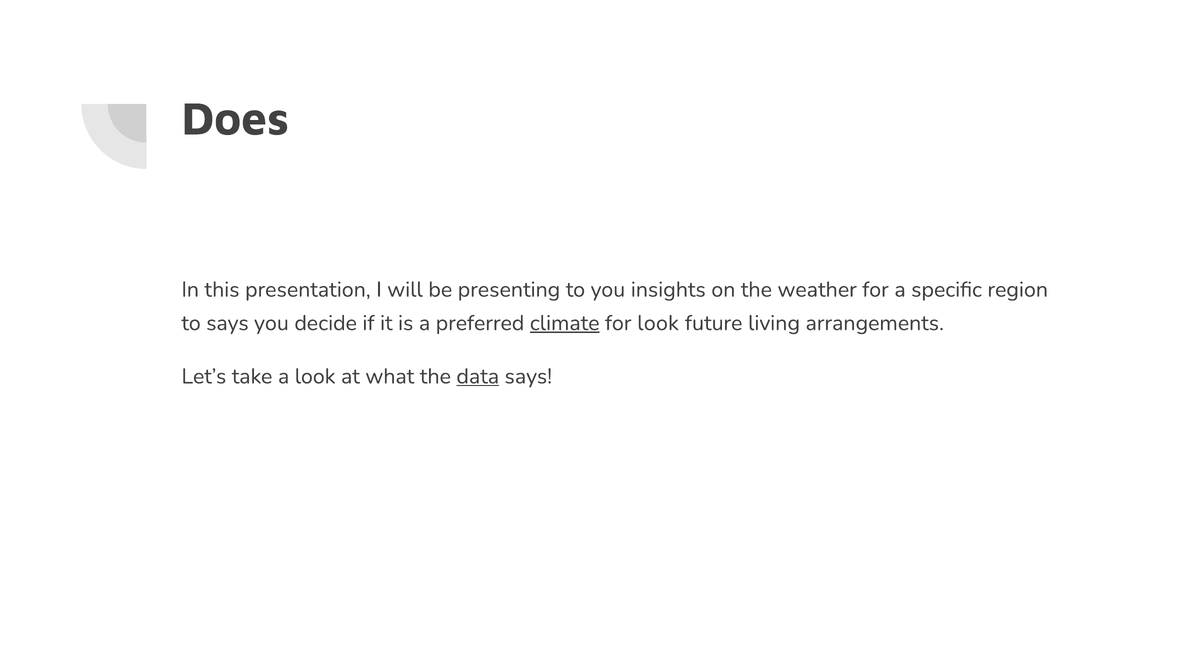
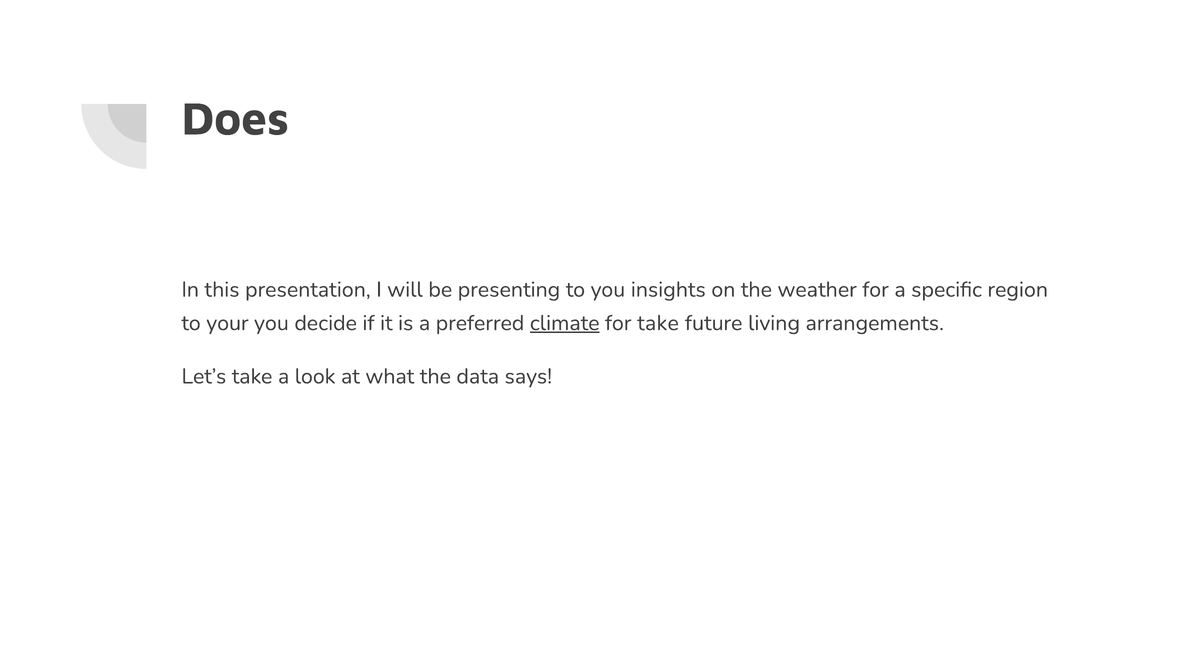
to says: says -> your (227, 323)
for look: look -> take (658, 323)
data underline: present -> none (478, 376)
